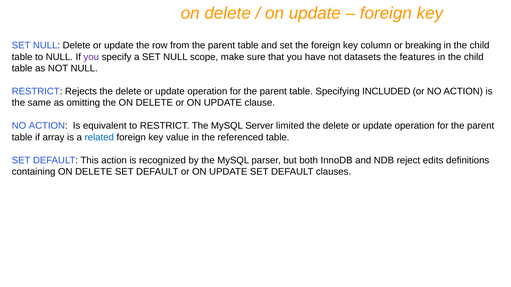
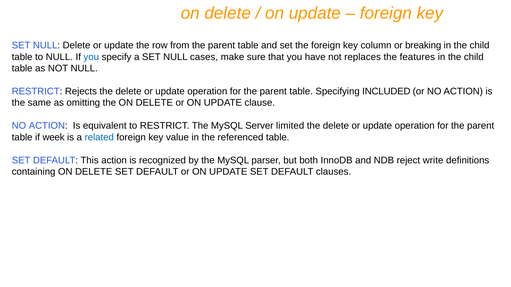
you colour: purple -> blue (91, 57)
scope: scope -> cases (204, 57)
datasets: datasets -> replaces (363, 57)
array: array -> week (54, 137)
edits: edits -> write (433, 160)
